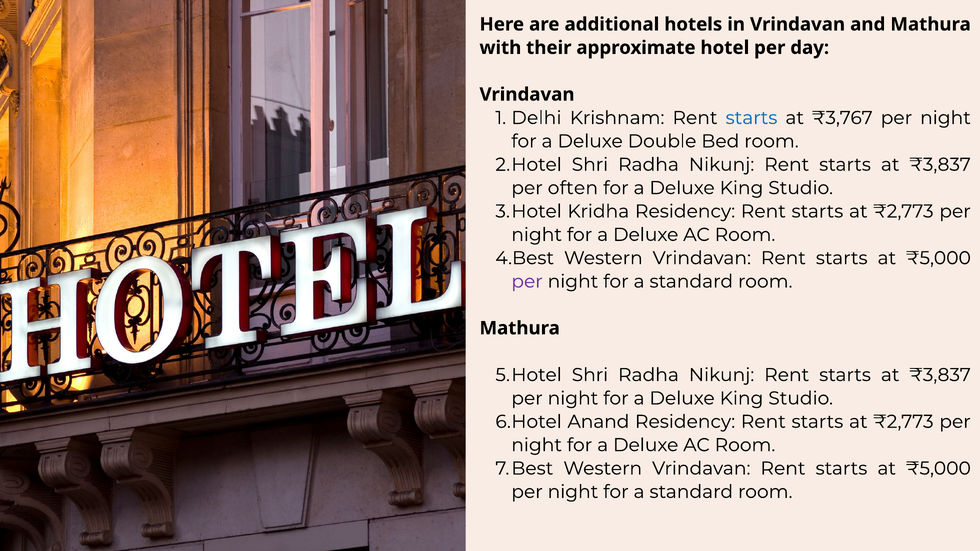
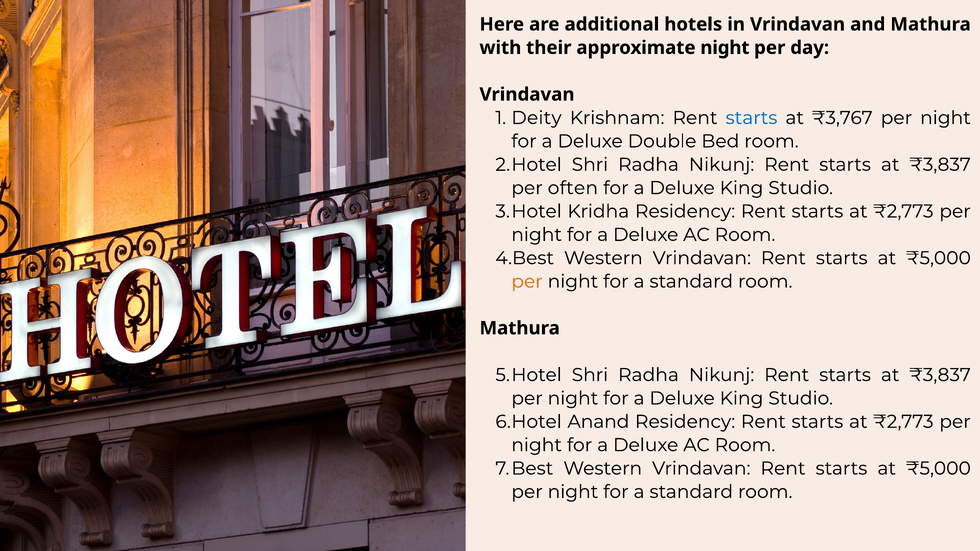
approximate hotel: hotel -> night (725, 48)
Delhi: Delhi -> Deity (536, 118)
per colour: purple -> orange (527, 282)
